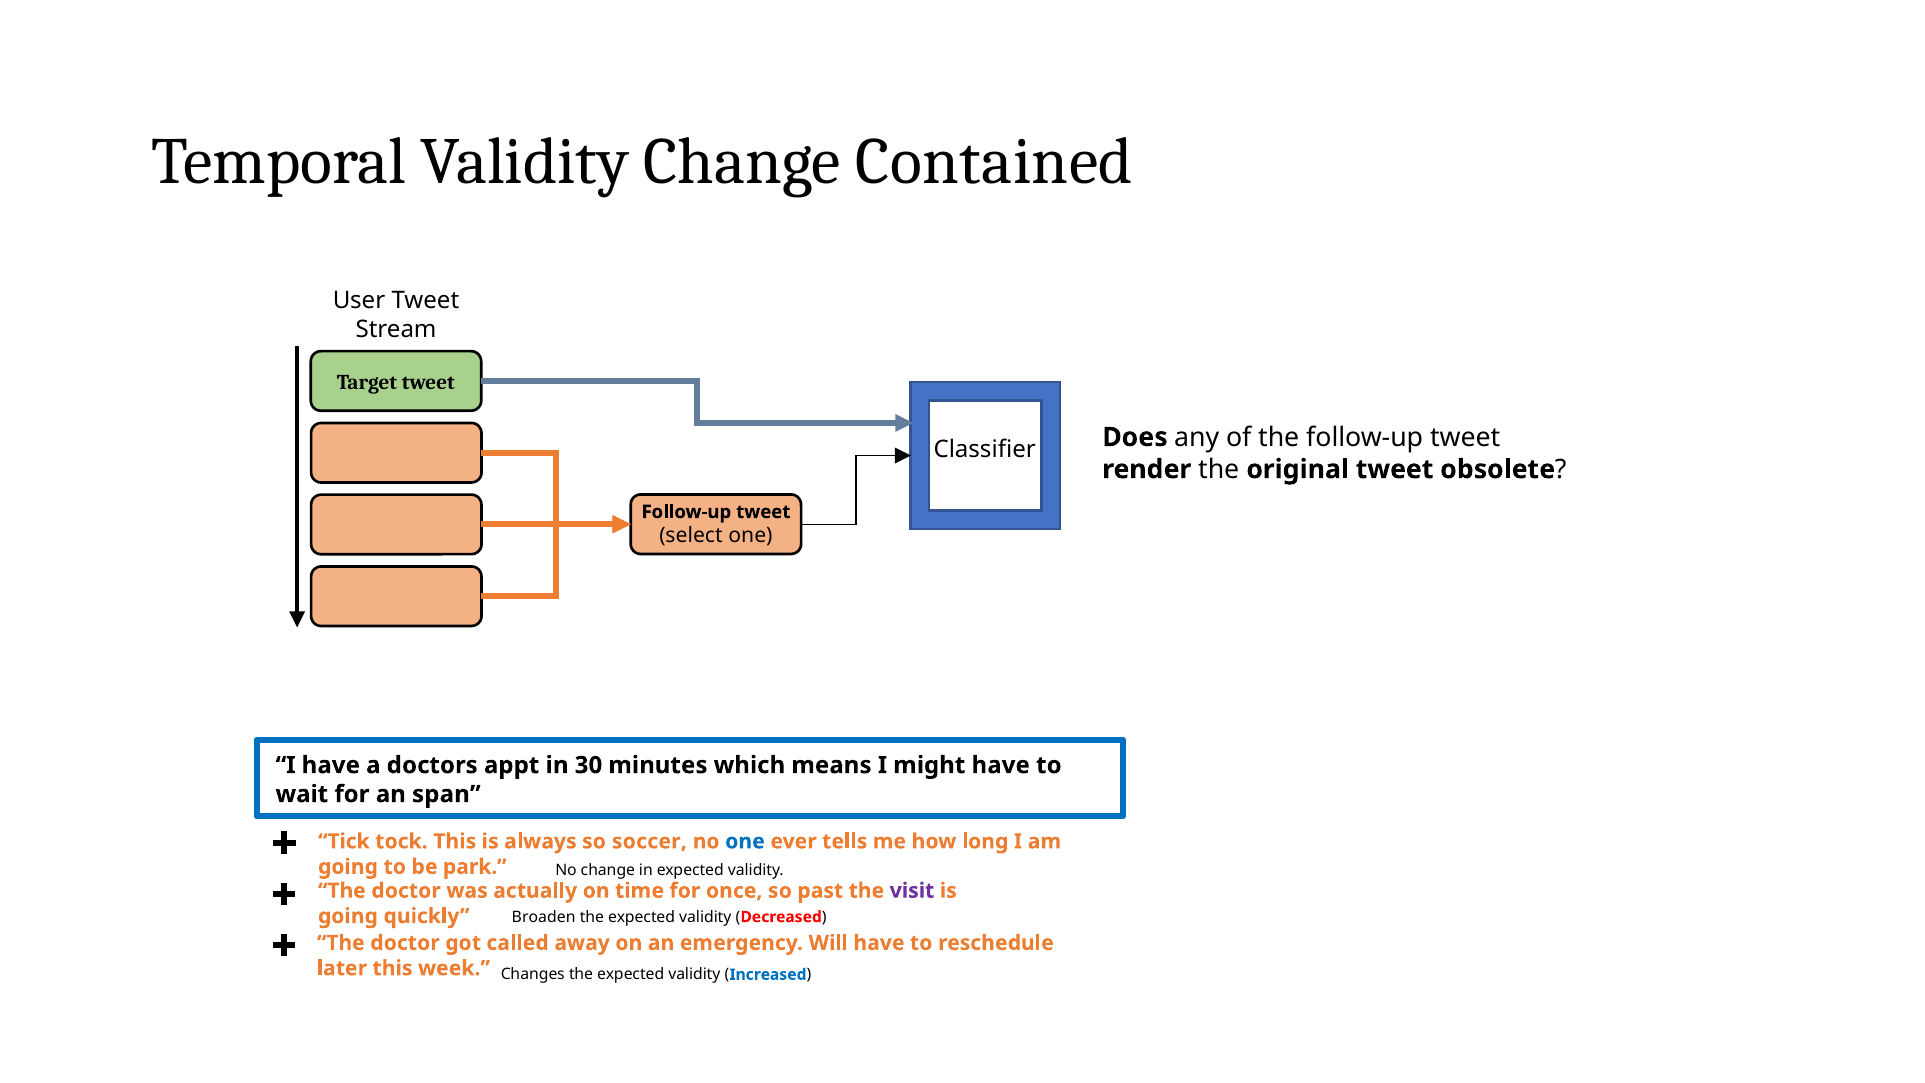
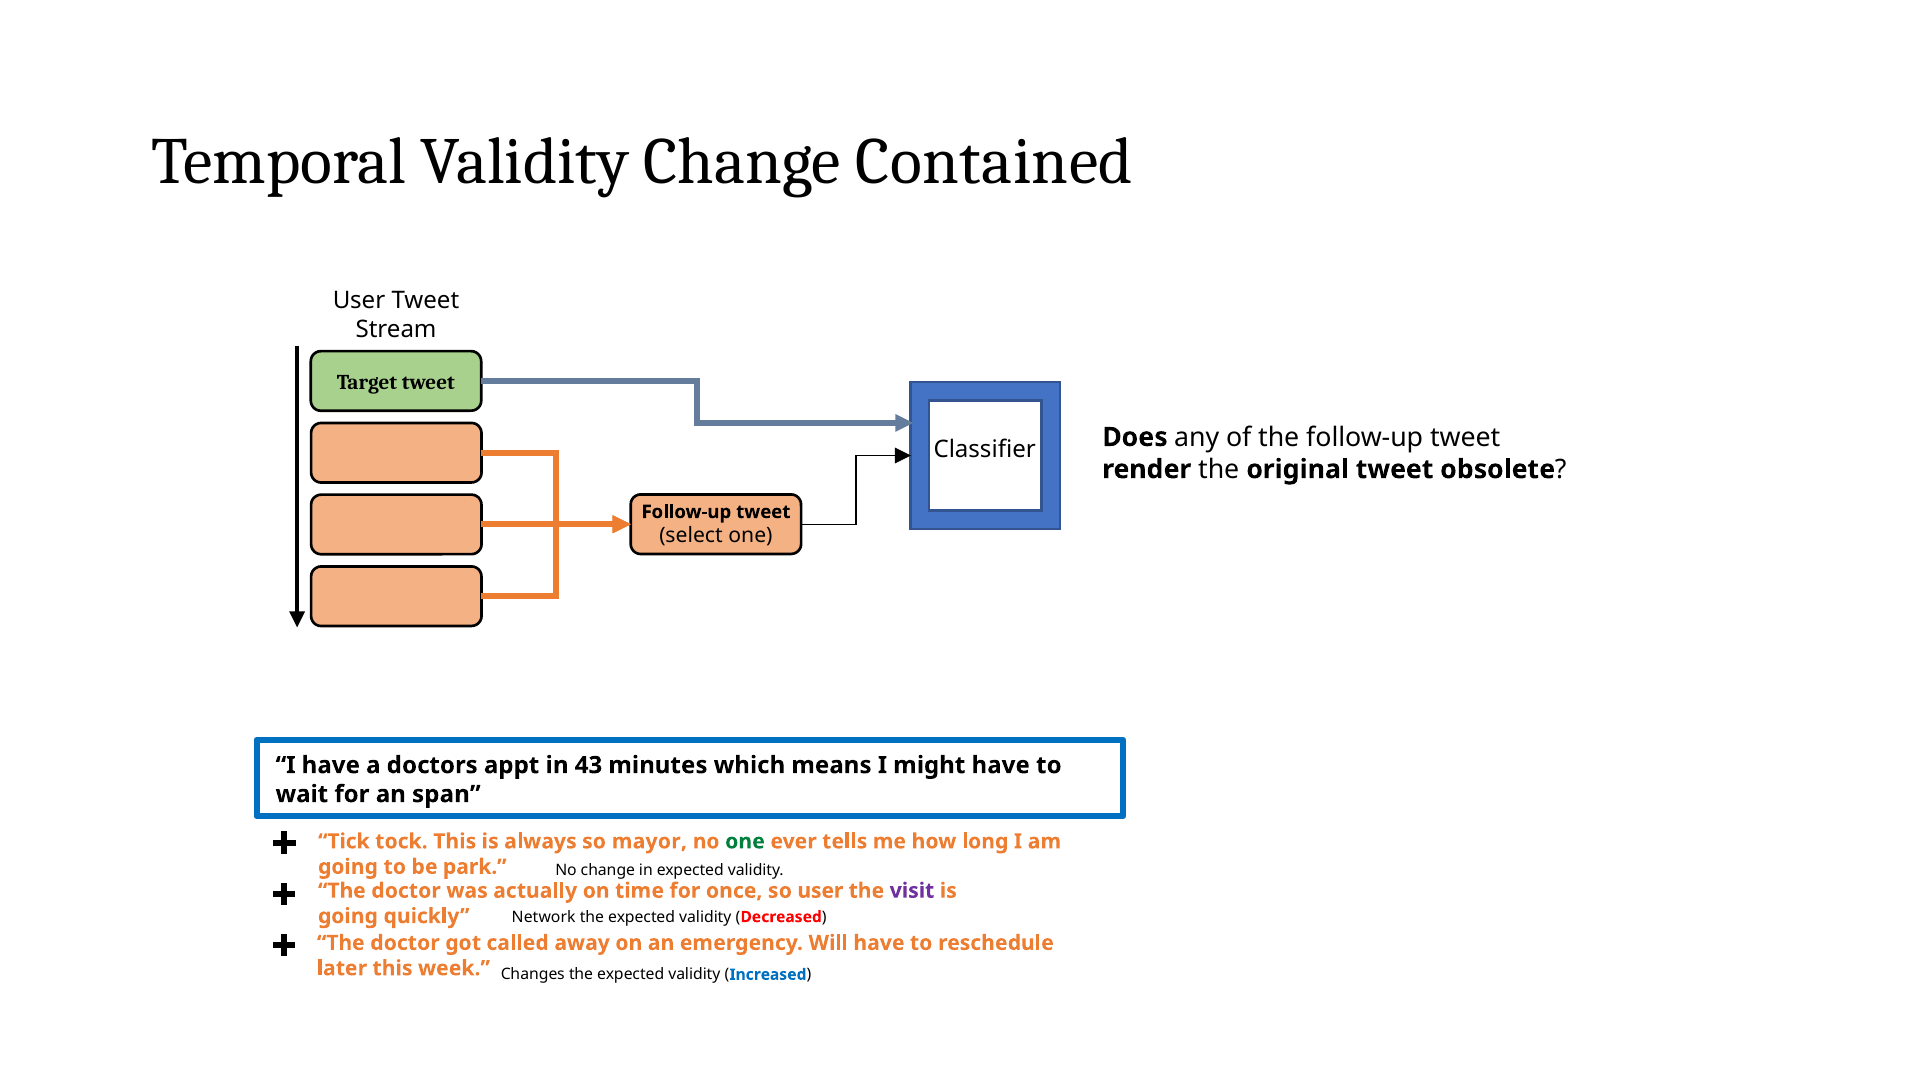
30: 30 -> 43 (589, 765)
soccer: soccer -> mayor (649, 841)
one colour: blue -> green (745, 841)
so past: past -> user (820, 891)
Broaden: Broaden -> Network (544, 917)
